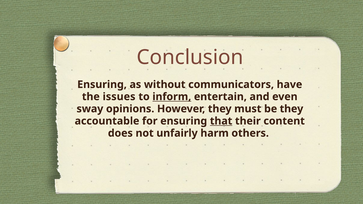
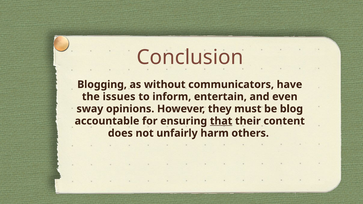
Ensuring: Ensuring -> Blogging (102, 85)
inform underline: present -> none (172, 97)
be they: they -> blog (291, 109)
